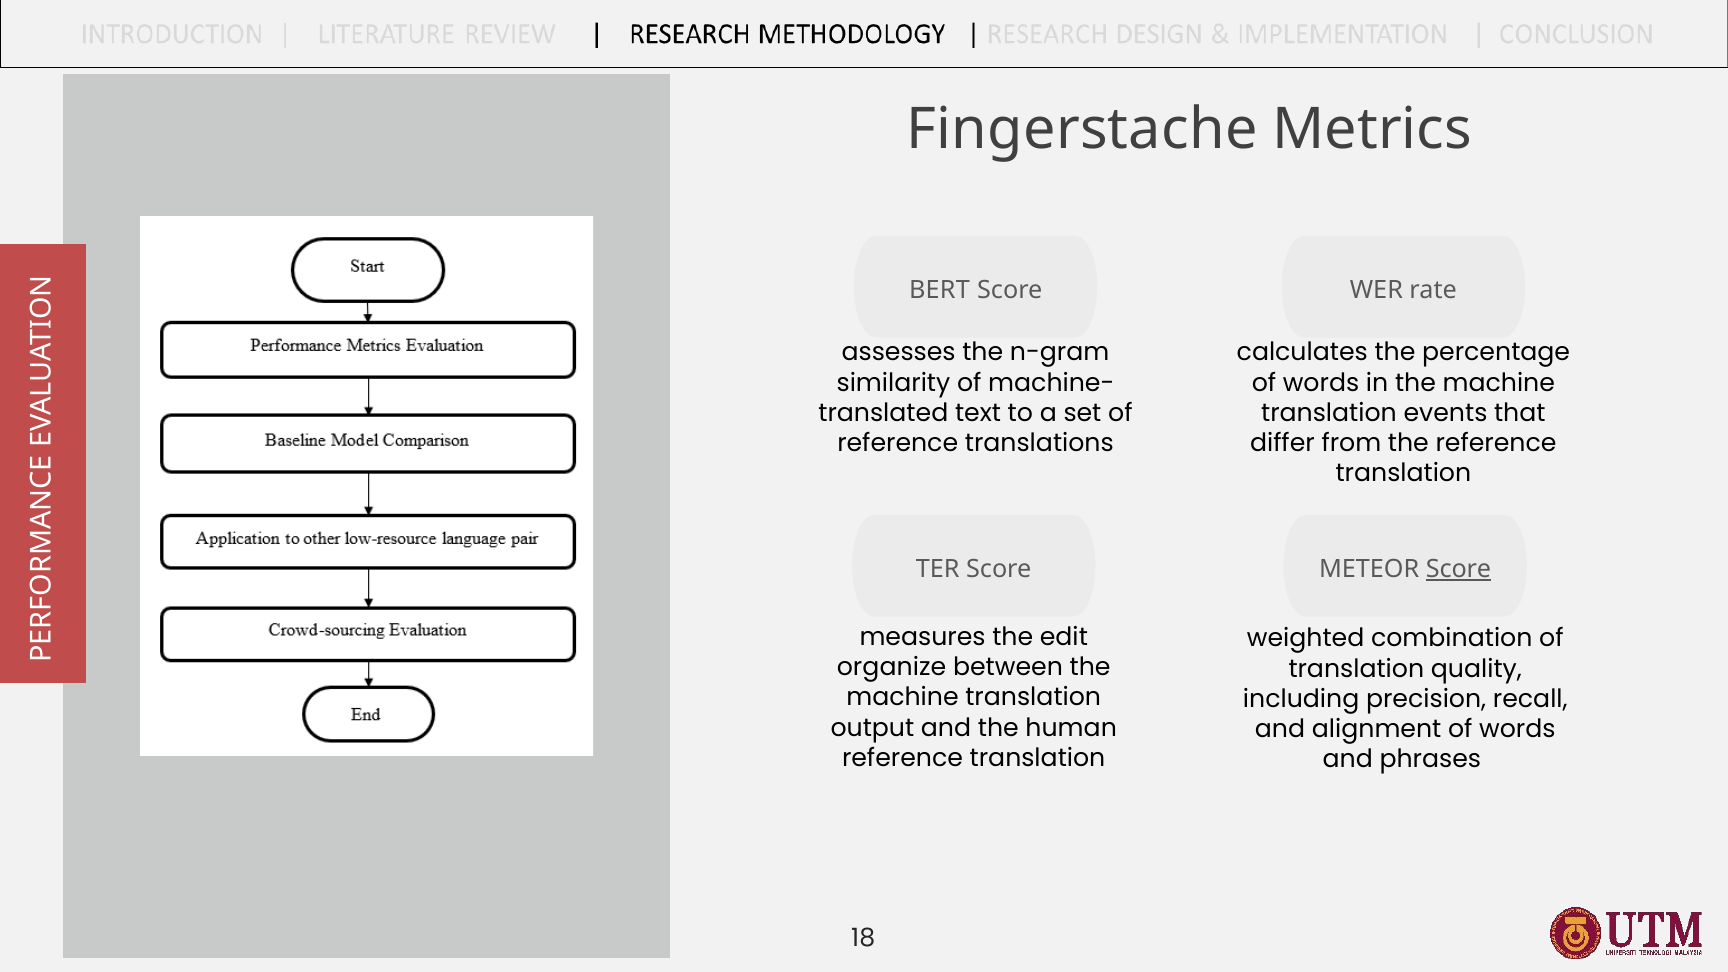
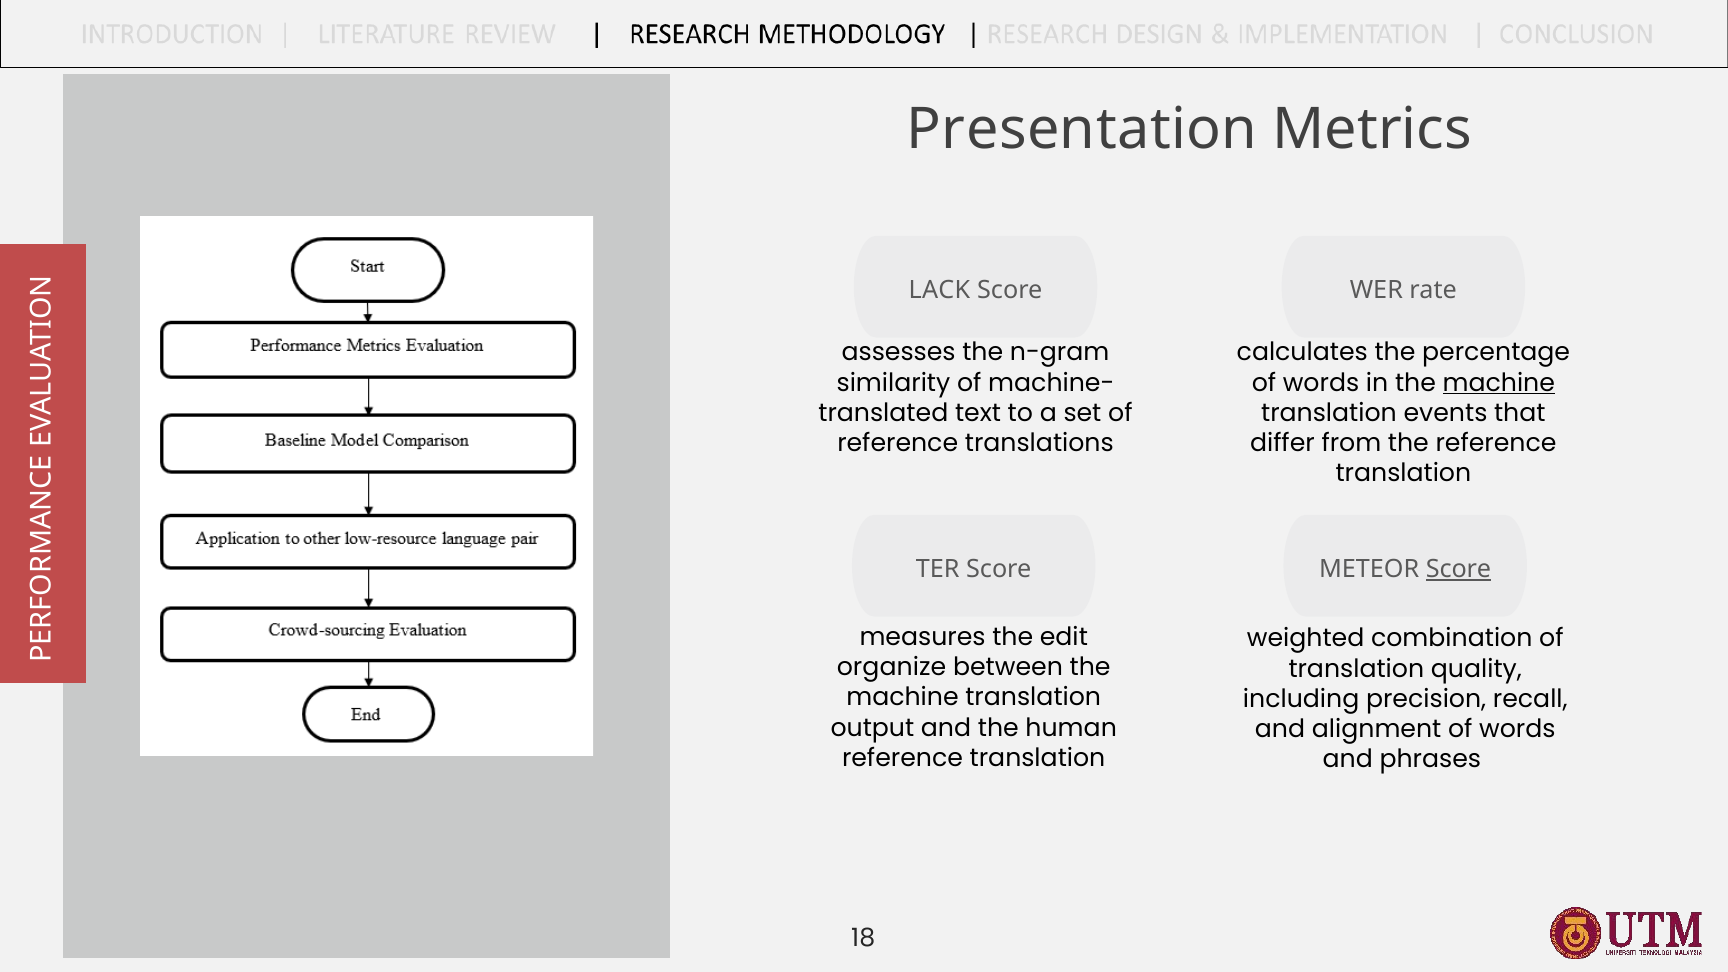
Fingerstache: Fingerstache -> Presentation (1082, 130)
BERT: BERT -> LACK (939, 290)
machine underline: none -> present (1499, 383)
